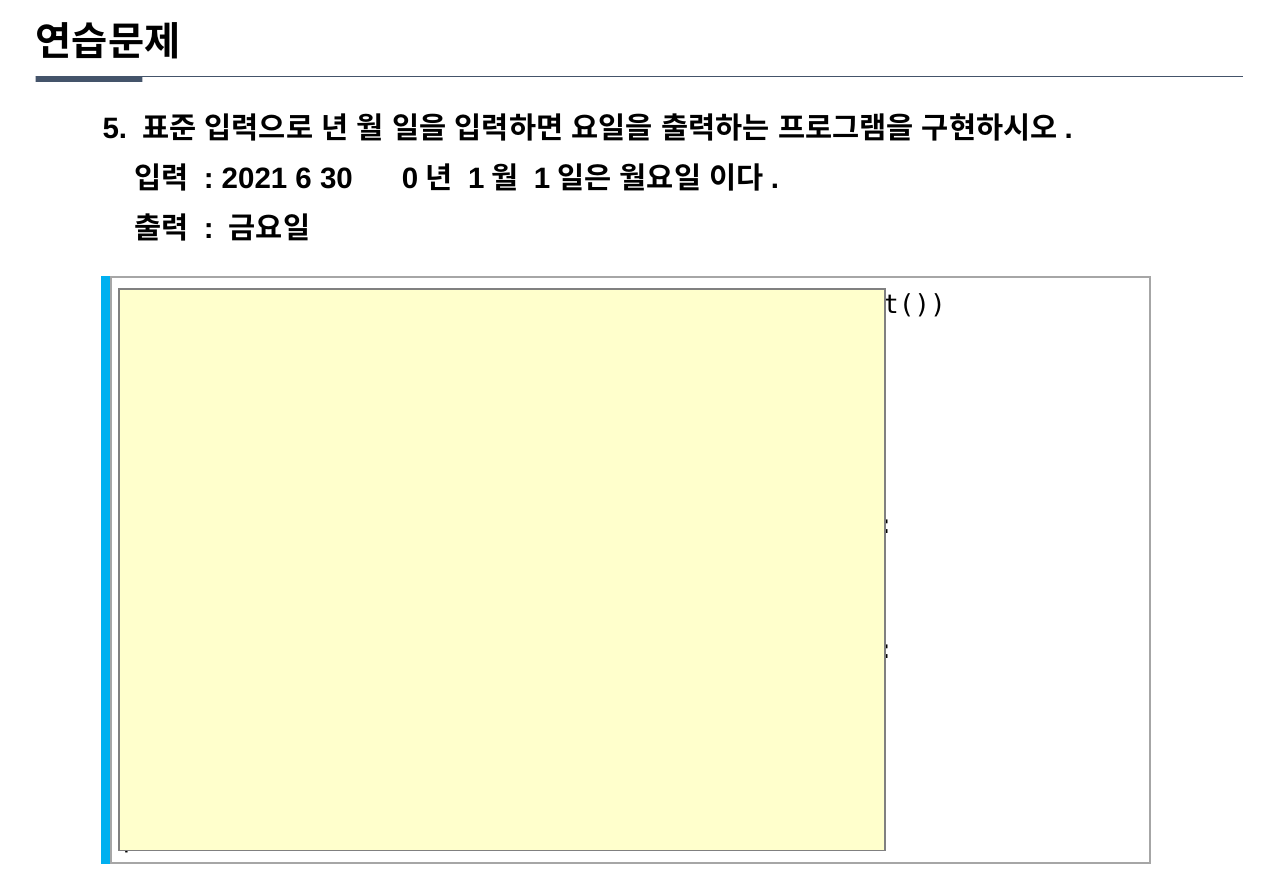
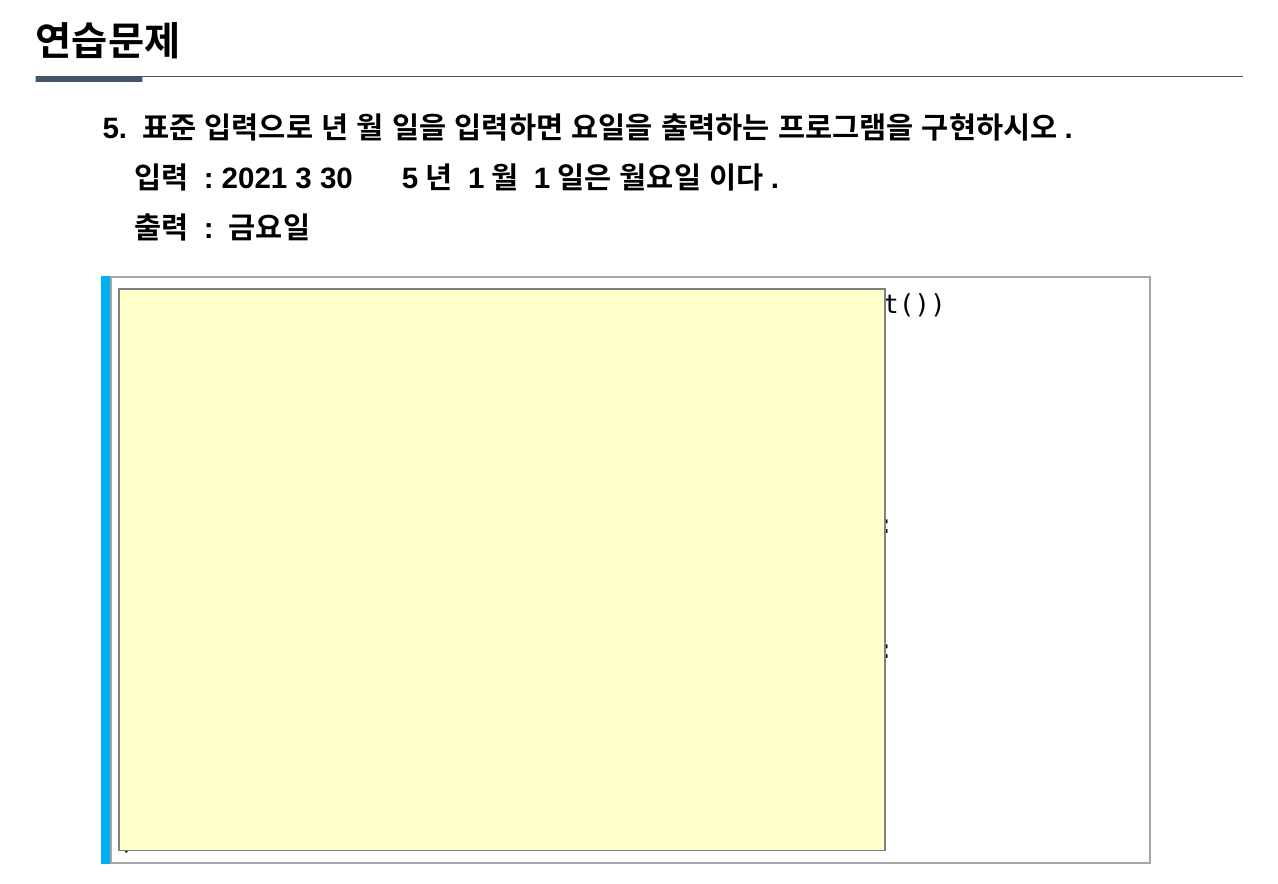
6: 6 -> 3 (304, 179)
30 0: 0 -> 5 (410, 179)
